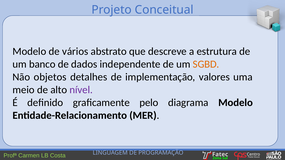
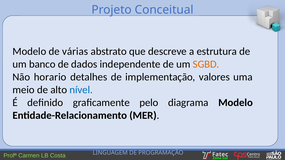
vários: vários -> várias (75, 52)
objetos: objetos -> horario (50, 77)
nível colour: purple -> blue (81, 90)
